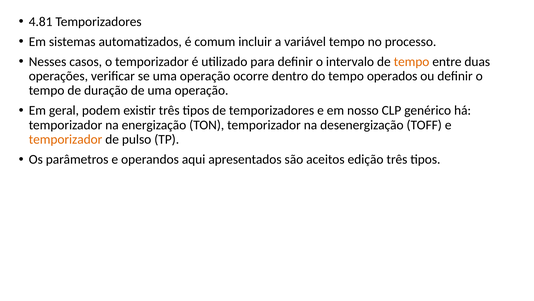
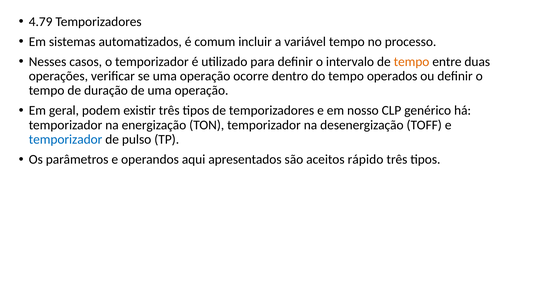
4.81: 4.81 -> 4.79 (41, 22)
temporizador colour: orange -> blue (66, 139)
edição: edição -> rápido (366, 159)
